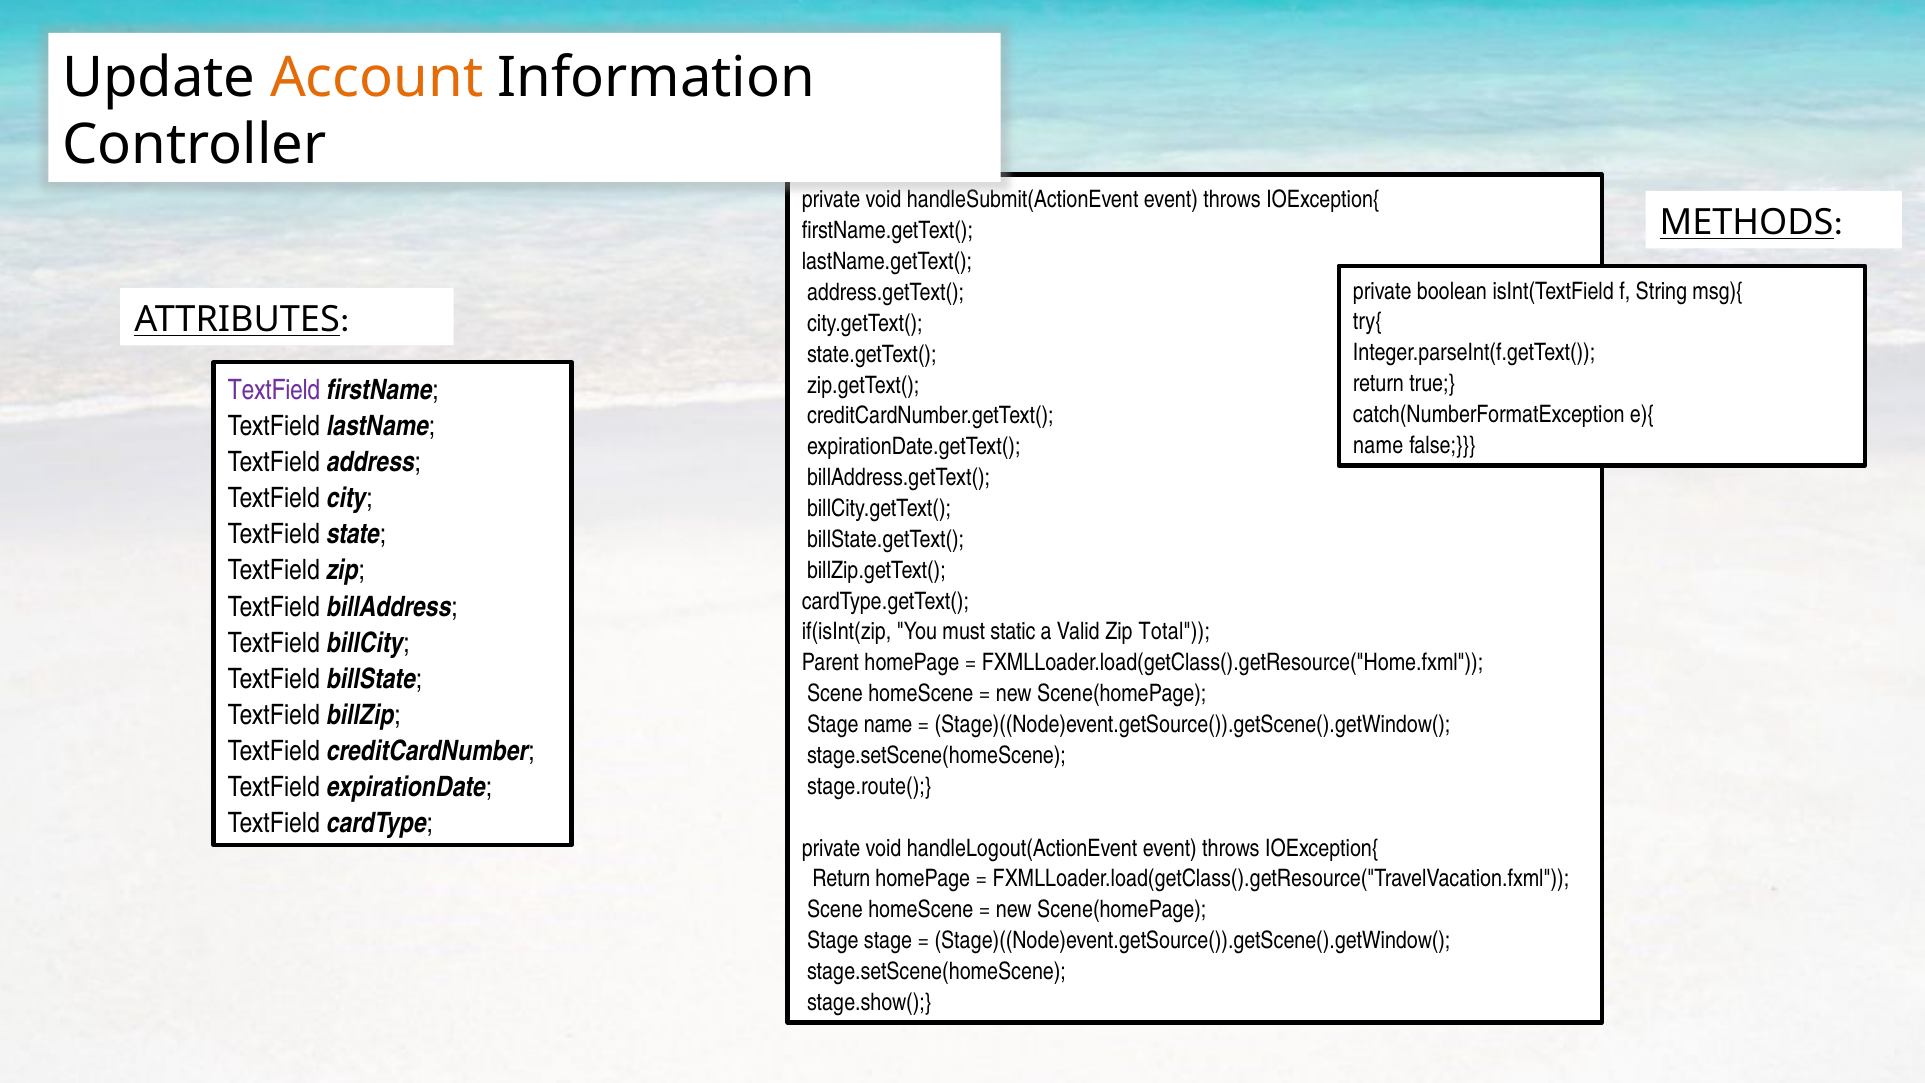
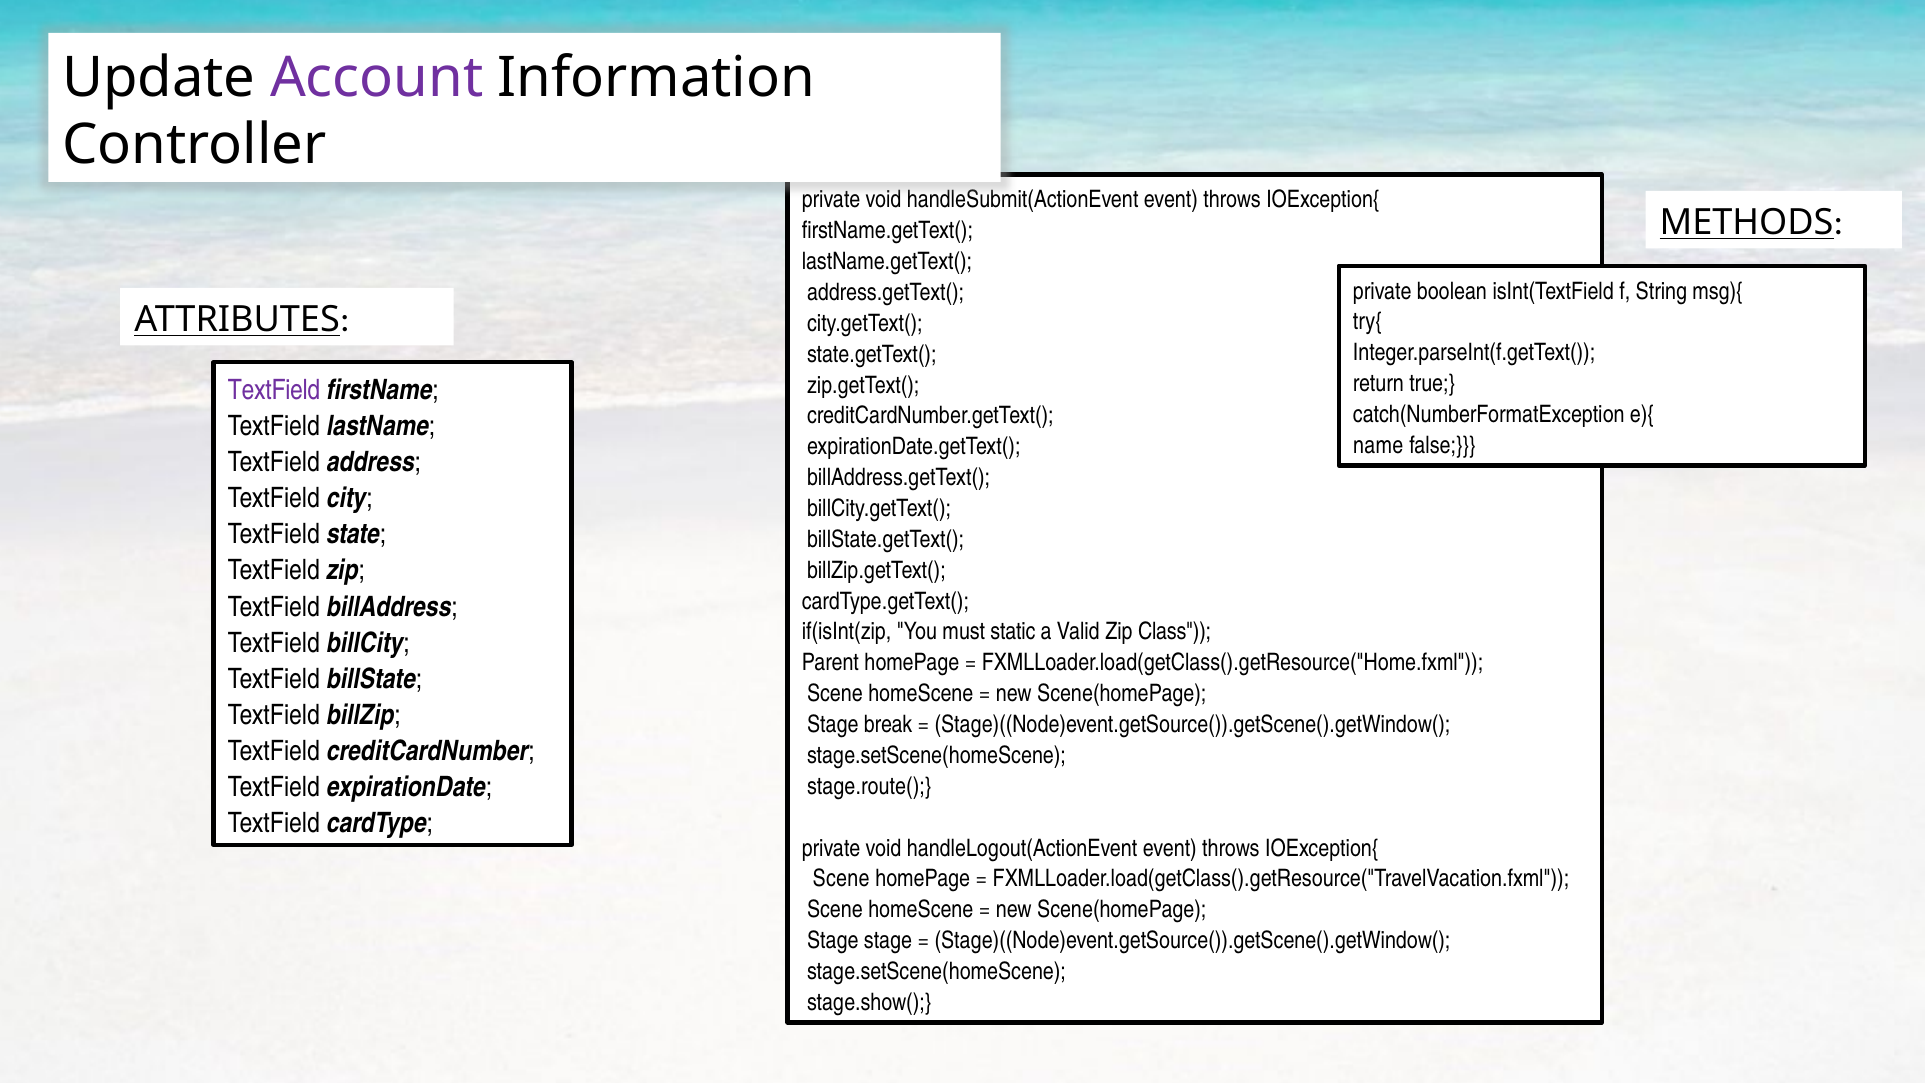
Account colour: orange -> purple (377, 78)
Total: Total -> Class (1175, 632)
Stage name: name -> break (888, 725)
Return: Return -> Scene (841, 879)
